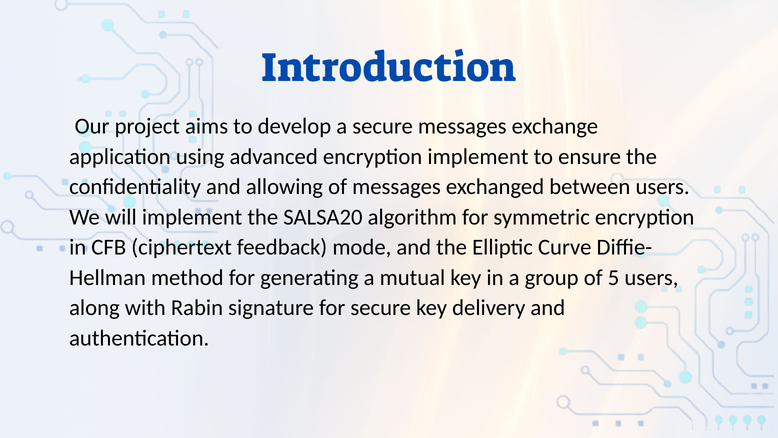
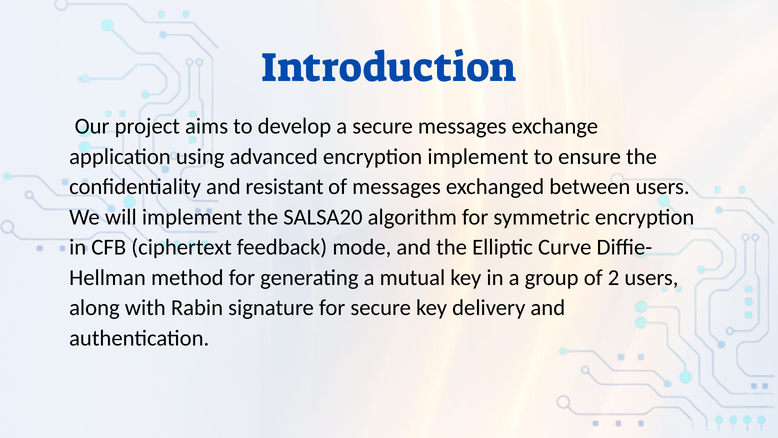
allowing: allowing -> resistant (285, 187)
5: 5 -> 2 (614, 277)
